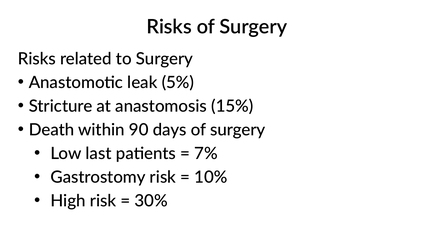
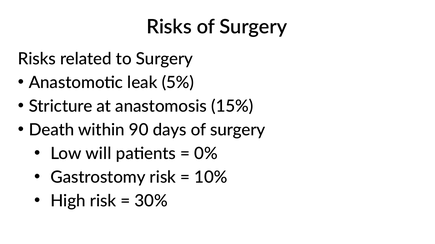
last: last -> will (98, 154)
7%: 7% -> 0% (206, 154)
